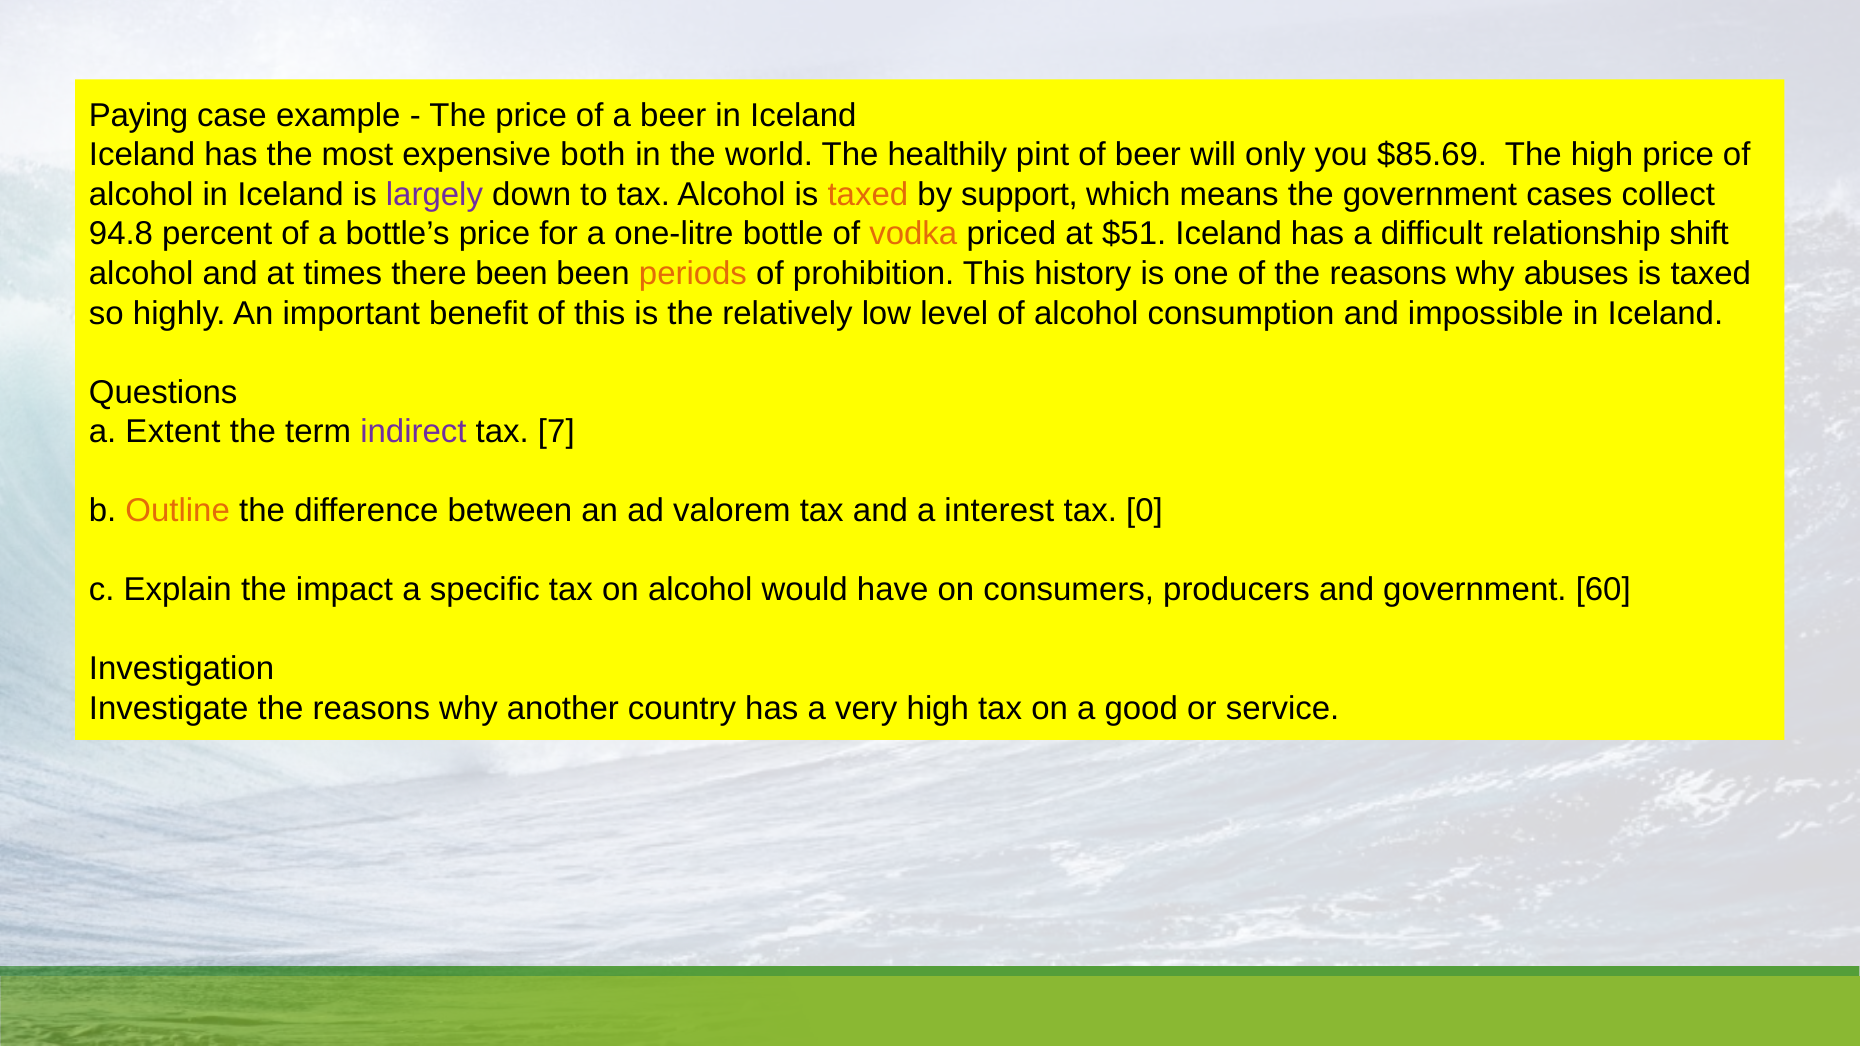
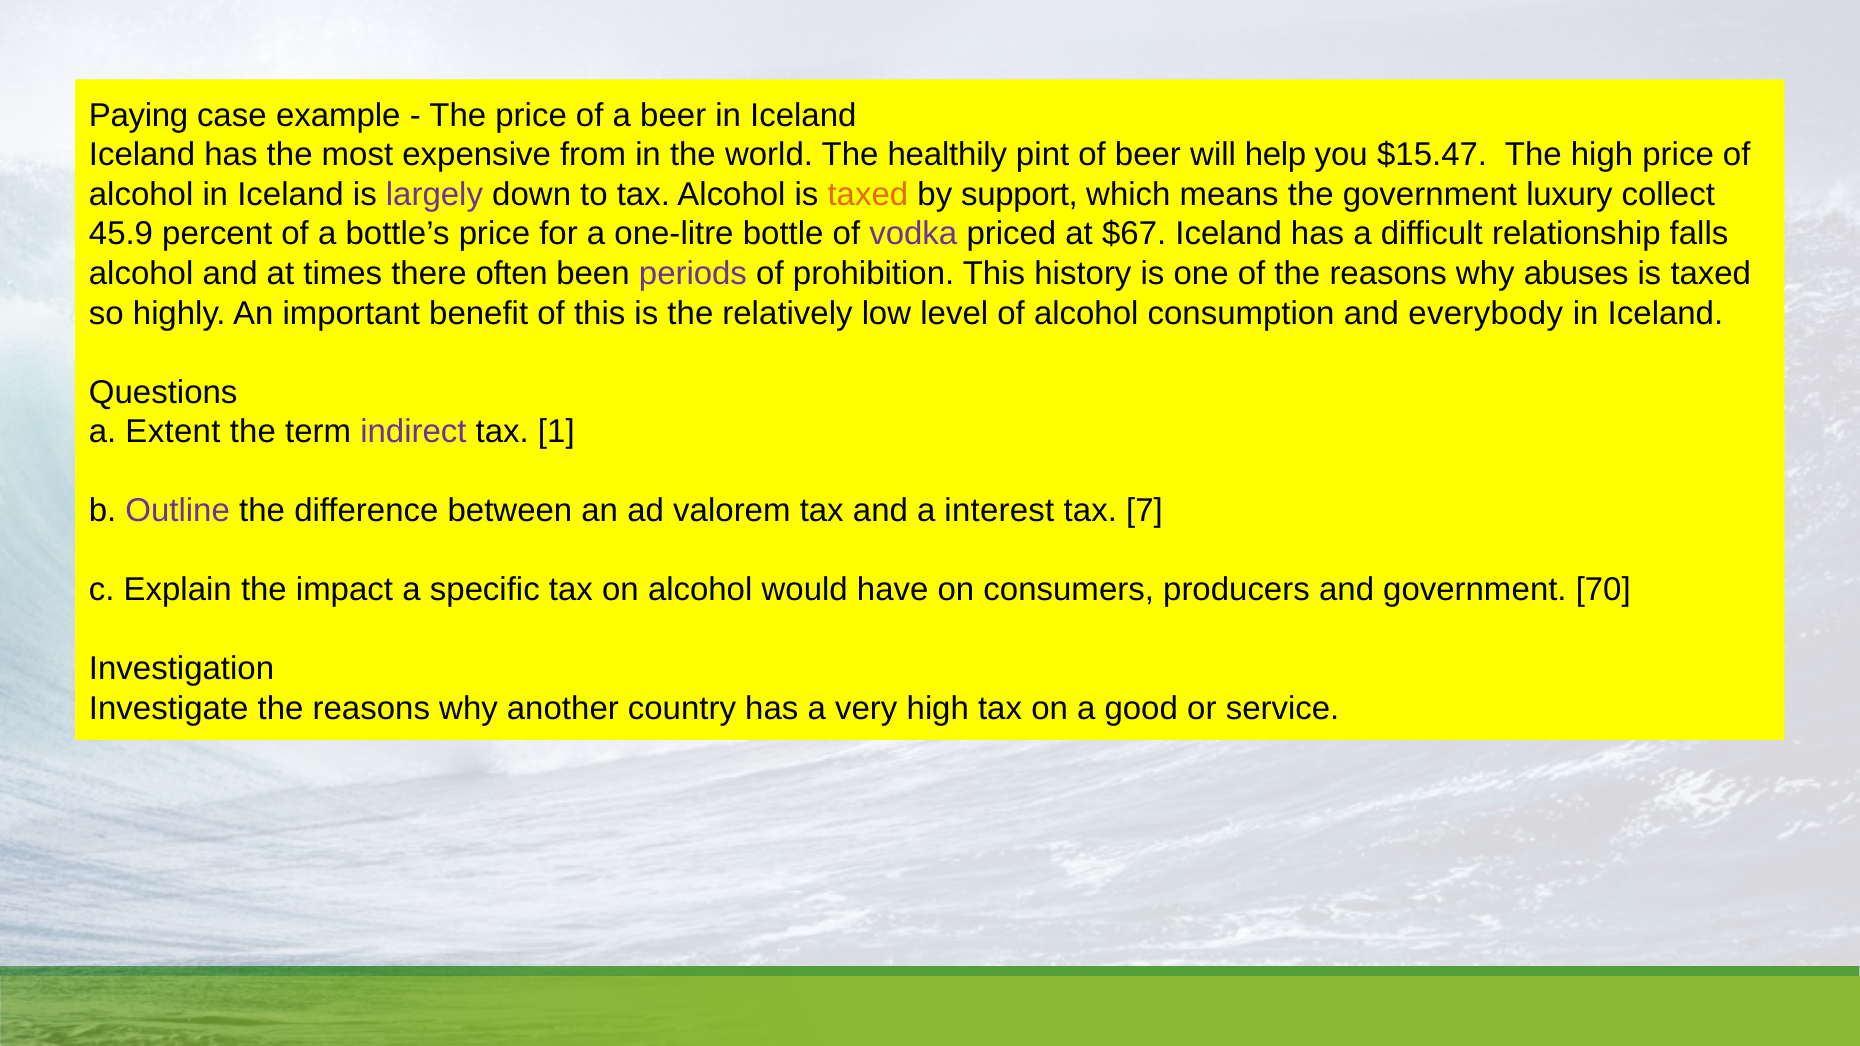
both: both -> from (593, 155)
only: only -> help (1276, 155)
$85.69: $85.69 -> $15.47 (1432, 155)
cases: cases -> luxury (1569, 195)
94.8: 94.8 -> 45.9 (121, 234)
vodka colour: orange -> purple (913, 234)
$51: $51 -> $67 (1134, 234)
shift: shift -> falls (1699, 234)
there been: been -> often (512, 274)
periods colour: orange -> purple (693, 274)
impossible: impossible -> everybody (1486, 313)
7: 7 -> 1 (556, 432)
Outline colour: orange -> purple (178, 511)
0: 0 -> 7 (1144, 511)
60: 60 -> 70 (1603, 590)
